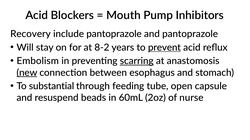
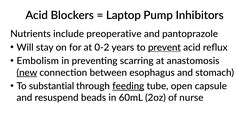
Mouth: Mouth -> Laptop (124, 15)
Recovery: Recovery -> Nutrients (31, 34)
include pantoprazole: pantoprazole -> preoperative (114, 34)
8-2: 8-2 -> 0-2 (102, 48)
scarring underline: present -> none (137, 61)
feeding underline: none -> present (128, 87)
